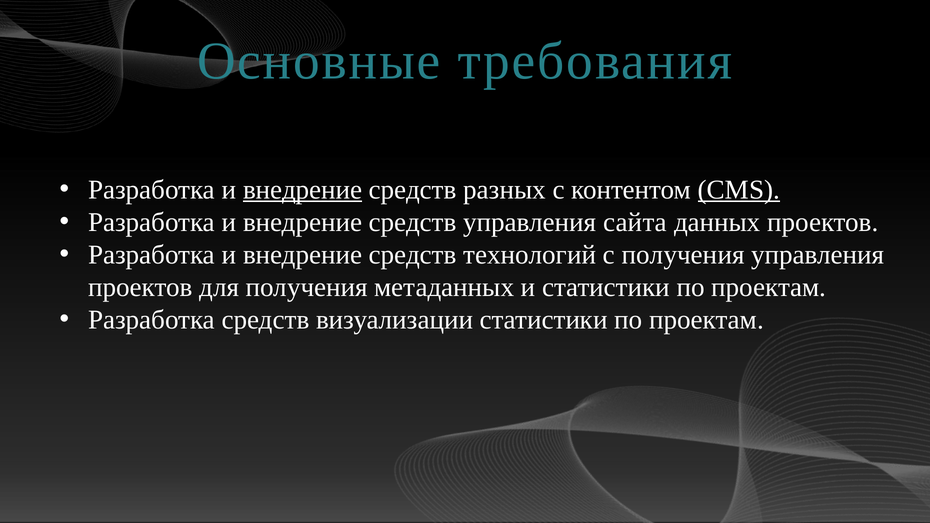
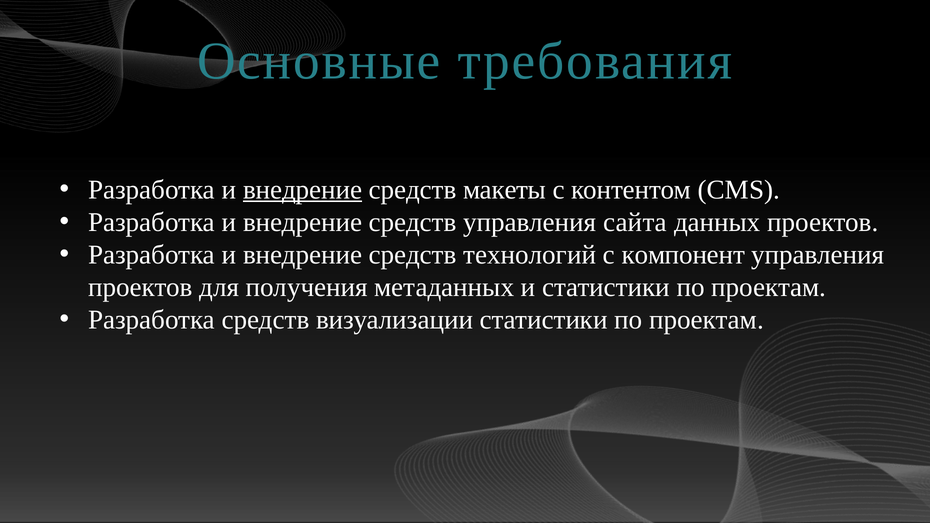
разных: разных -> макеты (505, 190)
CMS underline: present -> none (739, 190)
с получения: получения -> компонент (683, 255)
